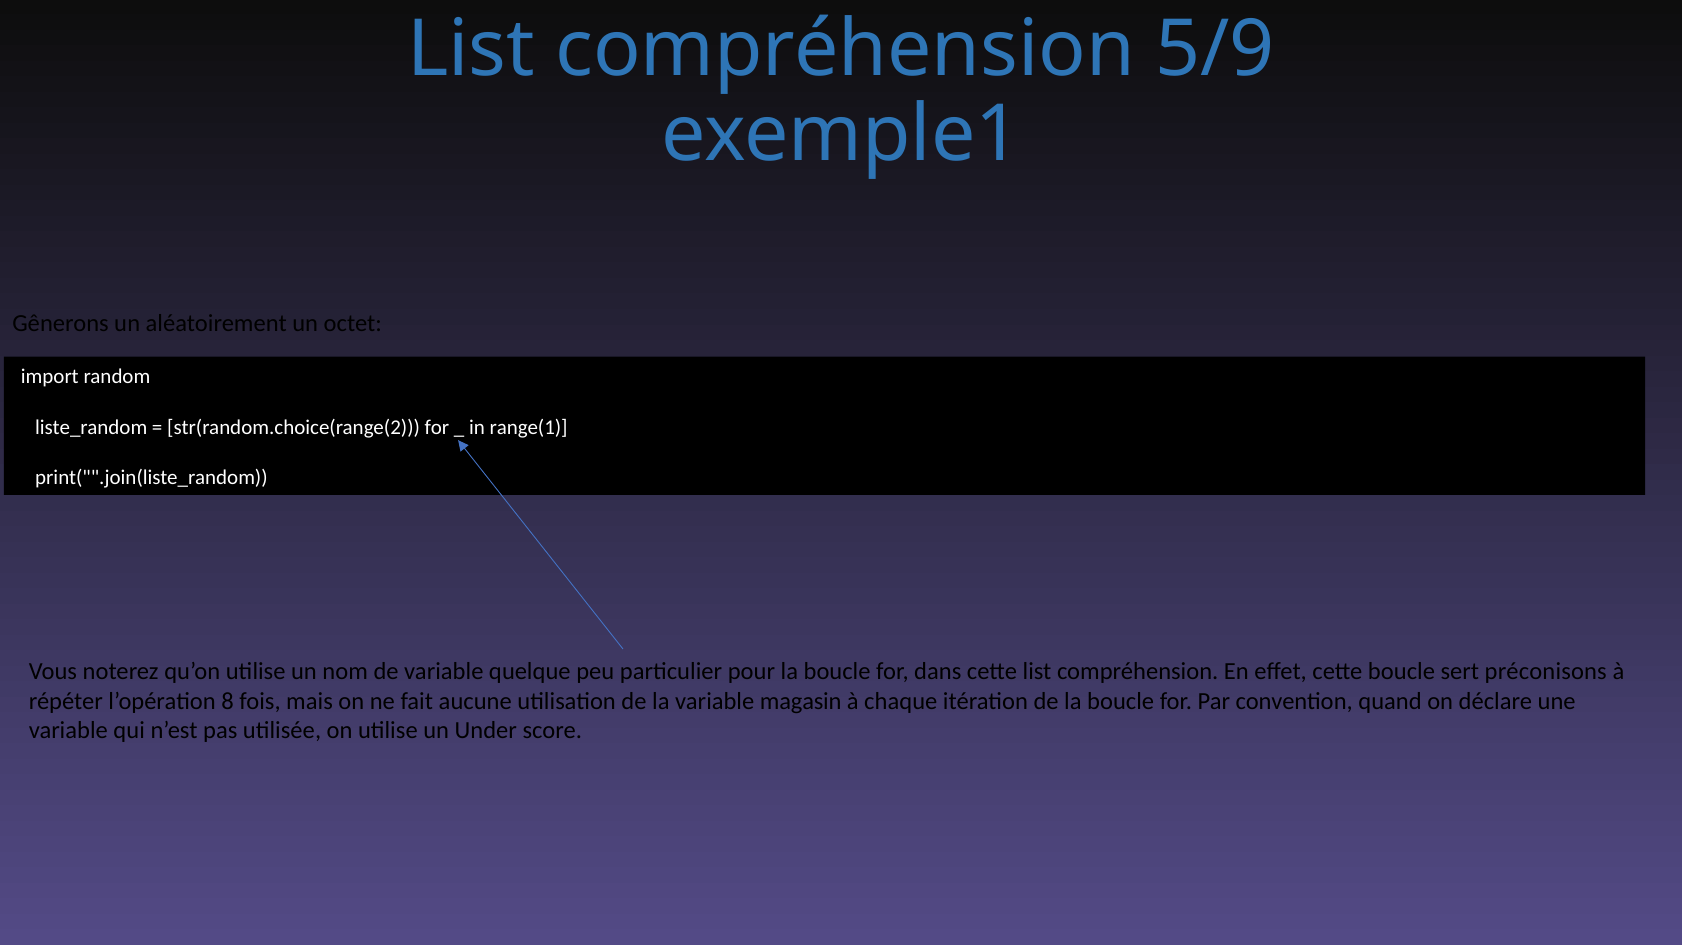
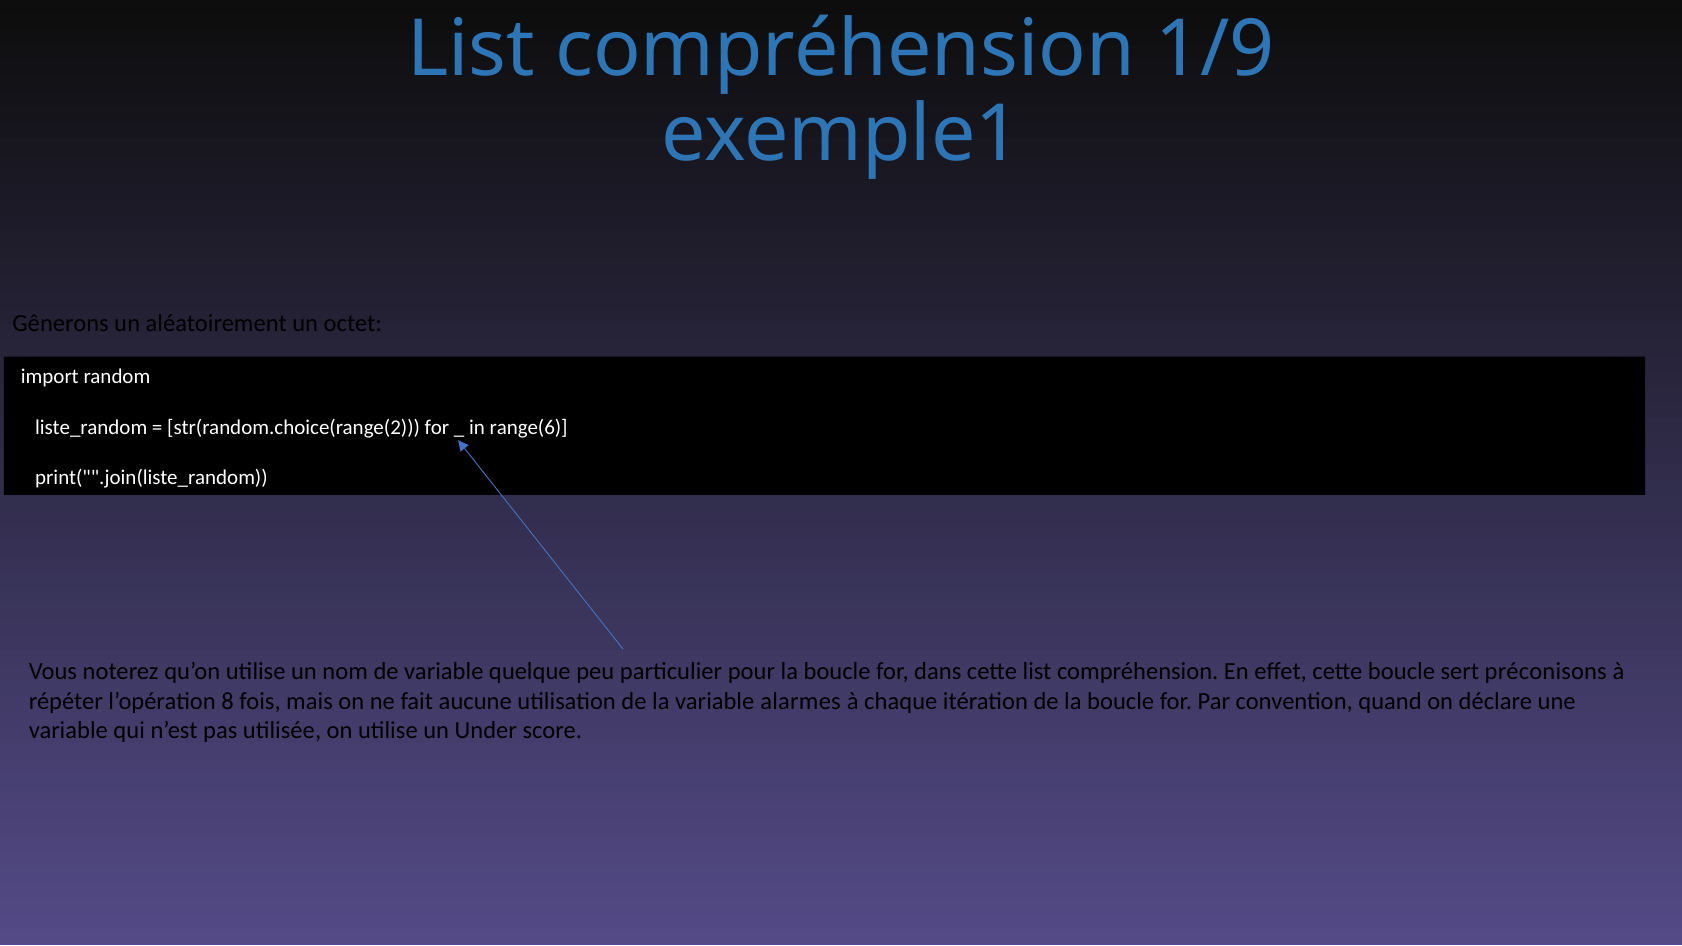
5/9: 5/9 -> 1/9 (1215, 50)
range(1: range(1 -> range(6 (529, 427)
magasin: magasin -> alarmes (801, 701)
